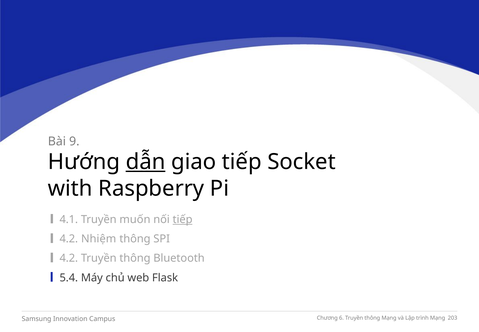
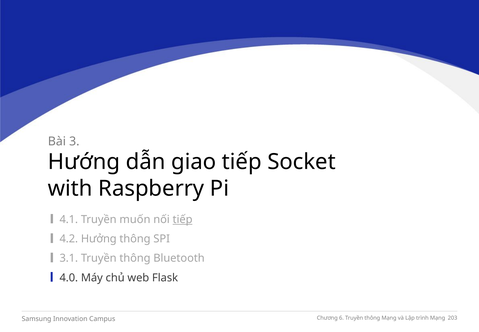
9: 9 -> 3 (74, 141)
dẫn underline: present -> none (146, 162)
Nhiệm: Nhiệm -> Hưởng (99, 239)
4.2: 4.2 -> 3.1 (69, 258)
5.4: 5.4 -> 4.0 (69, 278)
